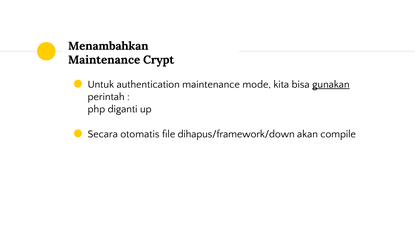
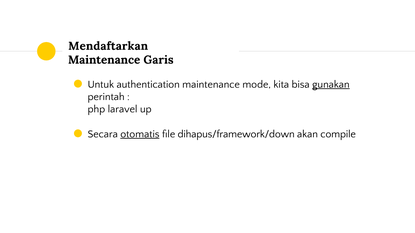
Menambahkan: Menambahkan -> Mendaftarkan (108, 46)
Crypt: Crypt -> Garis (158, 60)
diganti: diganti -> laravel (123, 109)
otomatis underline: none -> present (140, 134)
